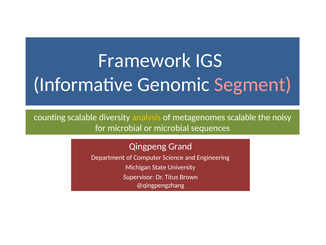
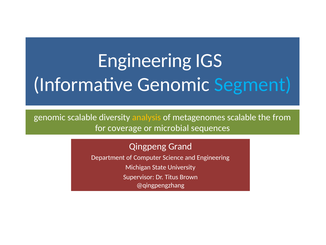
Framework: Framework -> Engineering (145, 61)
Segment colour: pink -> light blue (253, 84)
counting: counting -> genomic (50, 117)
noisy: noisy -> from (282, 117)
for microbial: microbial -> coverage (125, 128)
